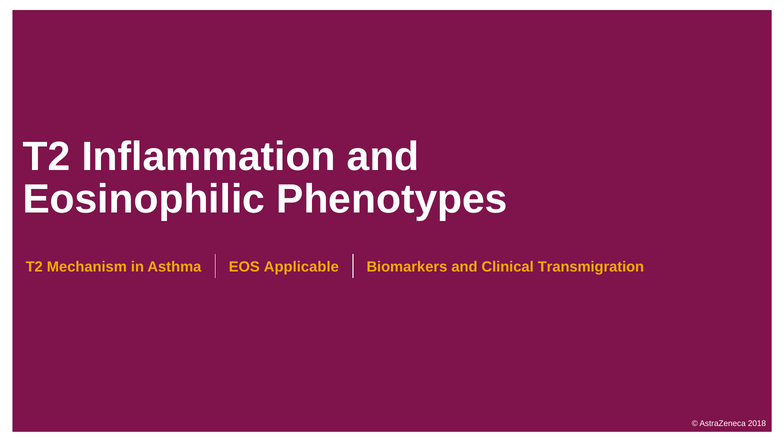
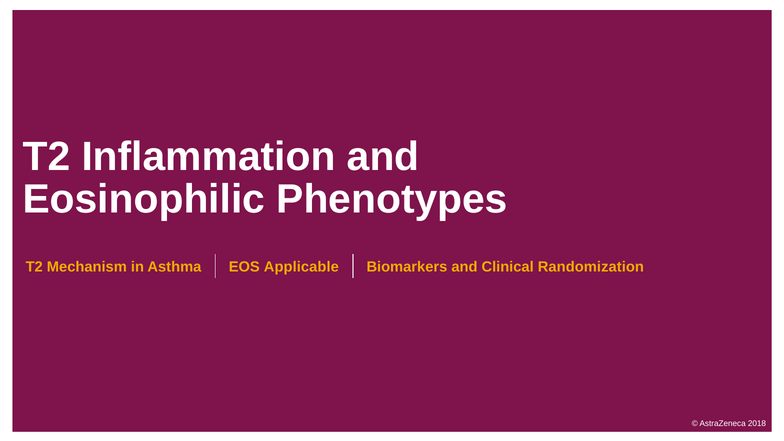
Transmigration: Transmigration -> Randomization (591, 267)
